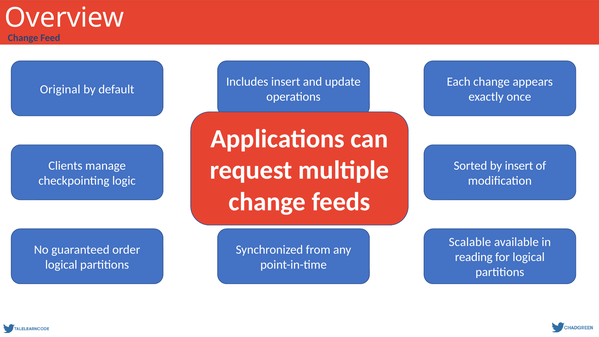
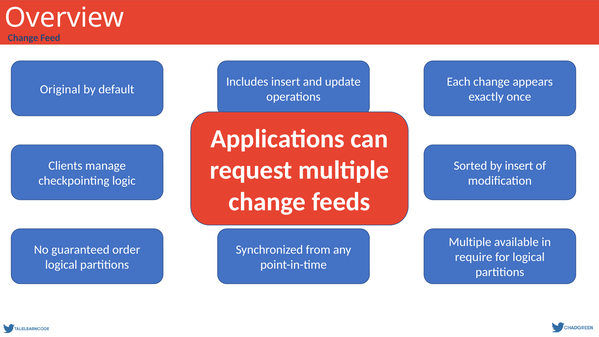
Scalable: Scalable -> Multiple (470, 242)
reading: reading -> require (474, 257)
